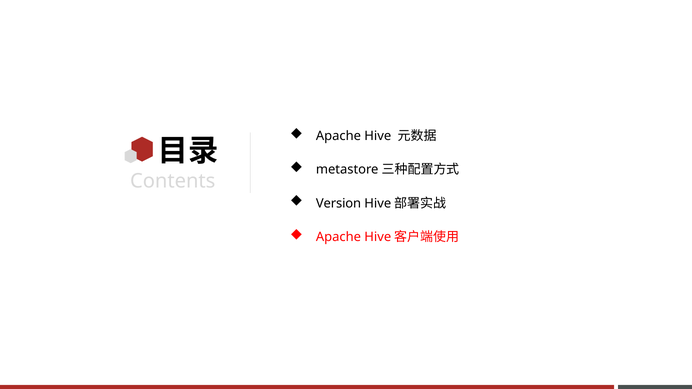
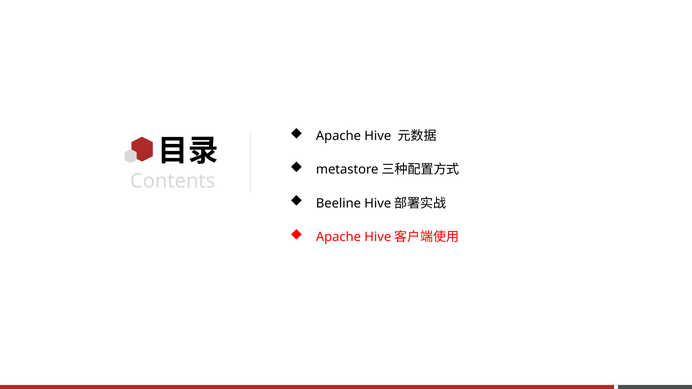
Version: Version -> Beeline (338, 203)
